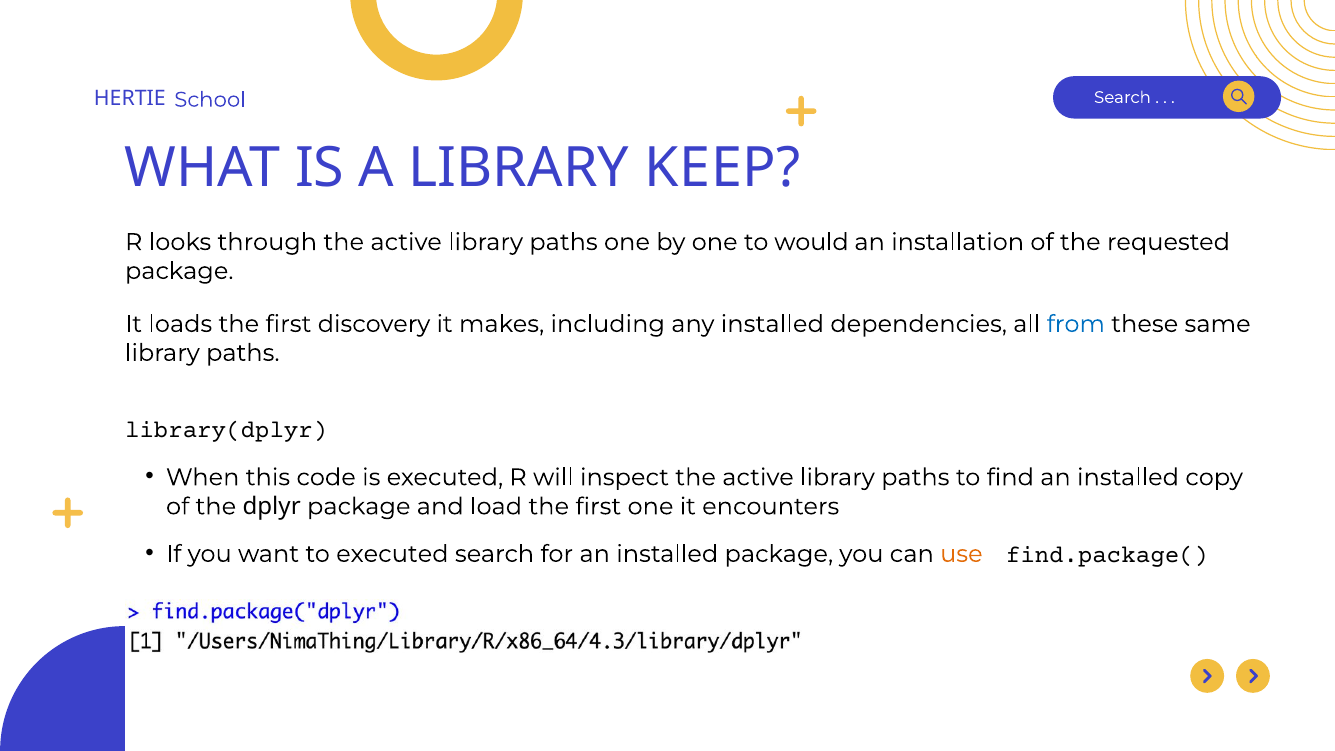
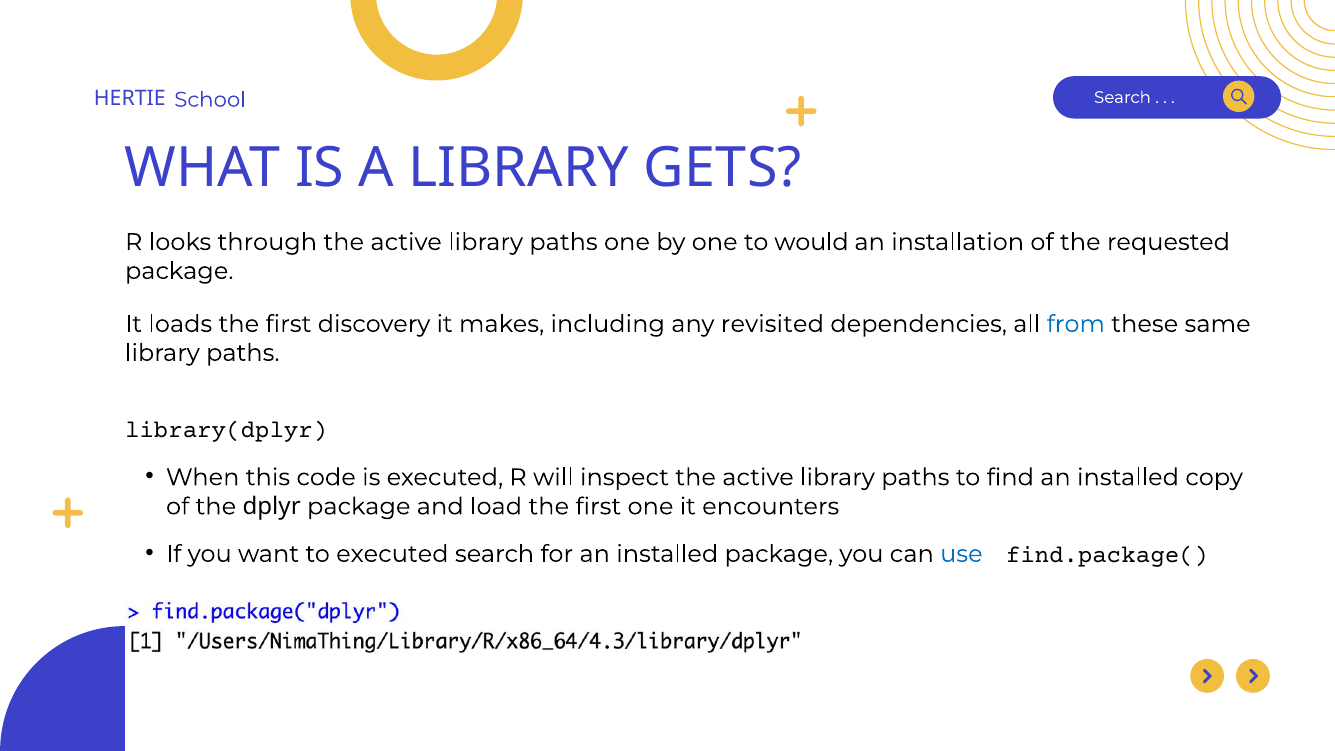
KEEP: KEEP -> GETS (723, 168)
any installed: installed -> revisited (772, 324)
use colour: orange -> blue (961, 554)
